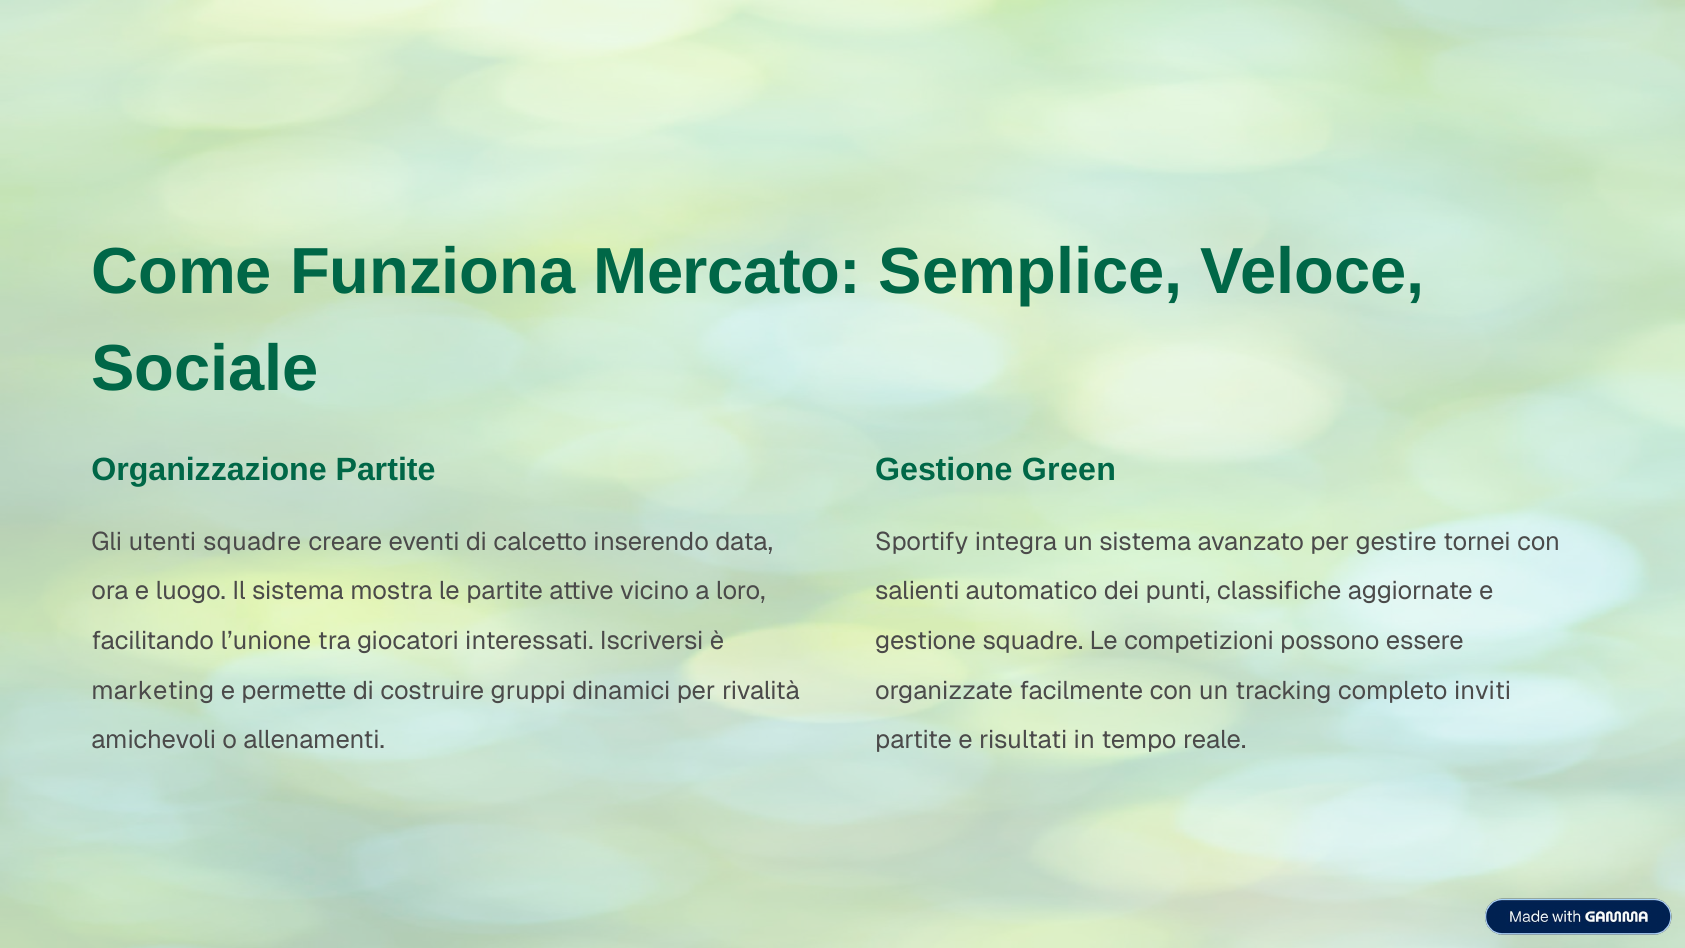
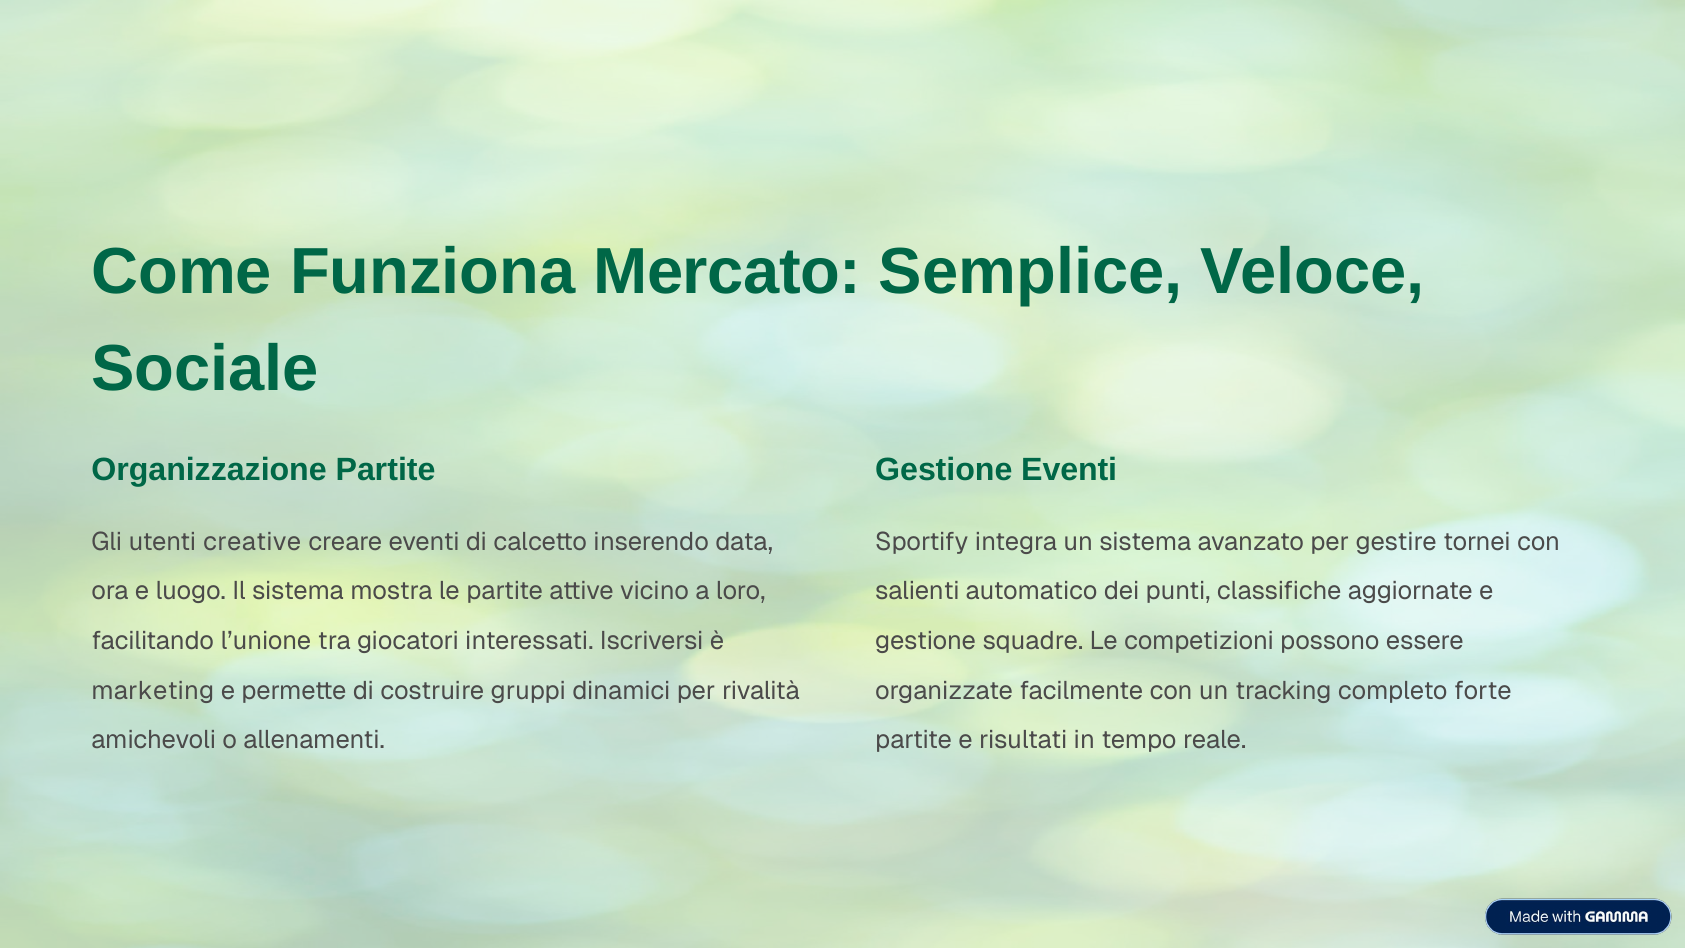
Gestione Green: Green -> Eventi (1069, 470)
utenti squadre: squadre -> creative (252, 542)
inviti: inviti -> forte (1483, 691)
